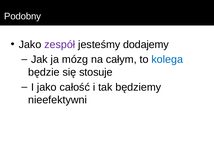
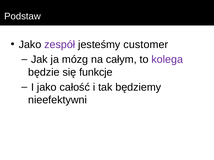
Podobny: Podobny -> Podstaw (23, 16)
dodajemy: dodajemy -> customer (146, 45)
kolega colour: blue -> purple (167, 60)
stosuje: stosuje -> funkcje (96, 72)
